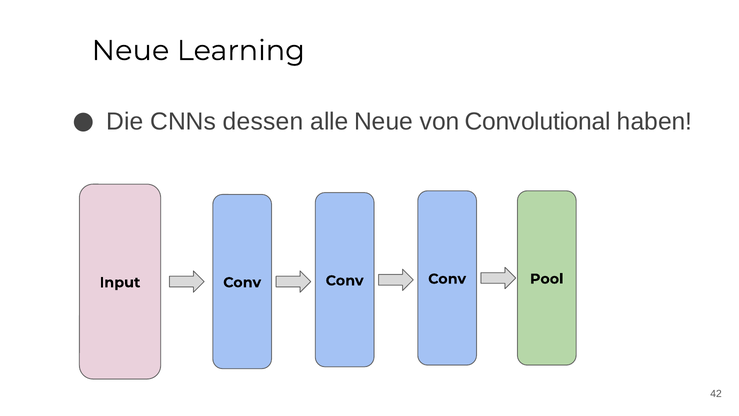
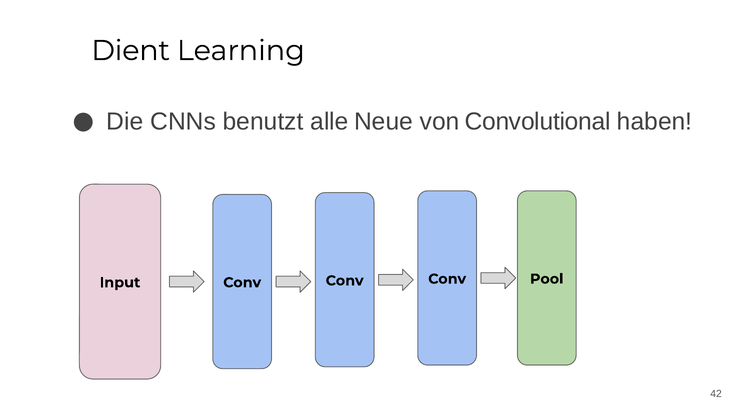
Neue: Neue -> Dient (131, 51)
dessen: dessen -> benutzt (263, 121)
